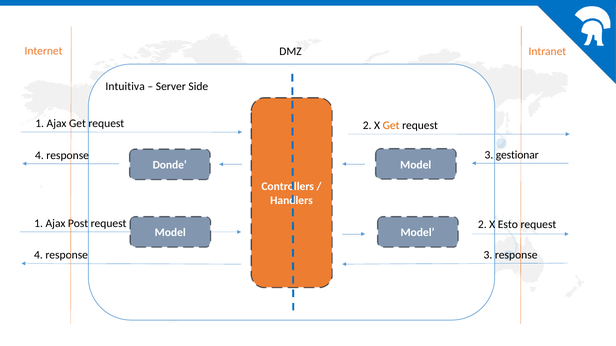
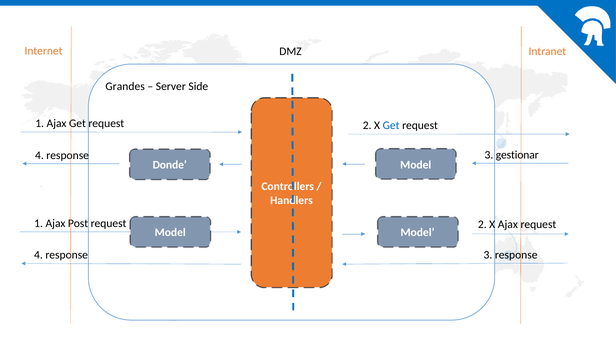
Intuitiva: Intuitiva -> Grandes (125, 87)
Get colour: orange -> blue (391, 126)
X Esto: Esto -> Ajax (508, 225)
